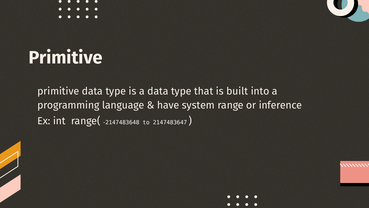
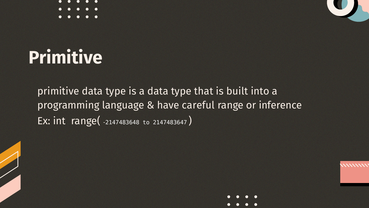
system: system -> careful (198, 105)
